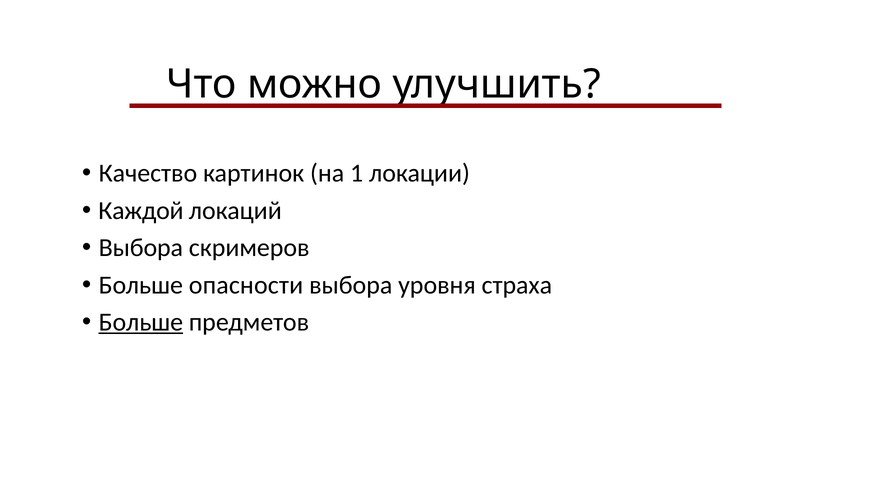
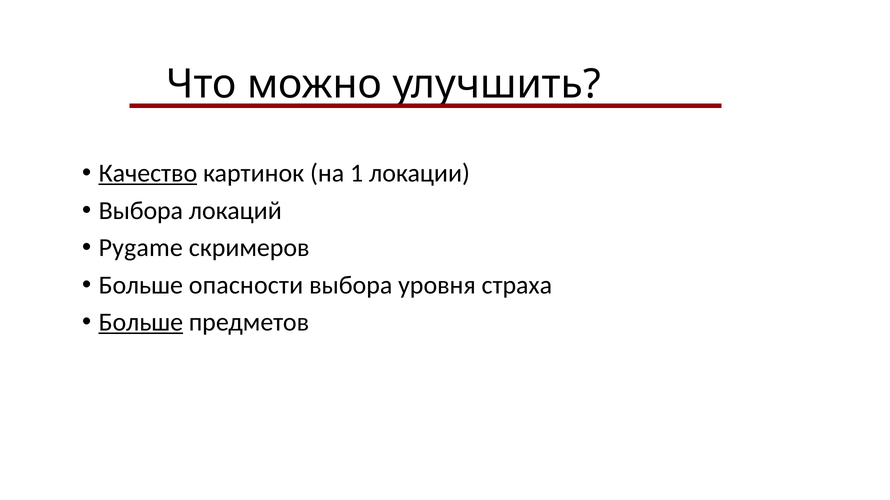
Качество underline: none -> present (148, 173)
Каждой: Каждой -> Выбора (141, 211)
Выбора: Выбора -> Pygame (141, 248)
